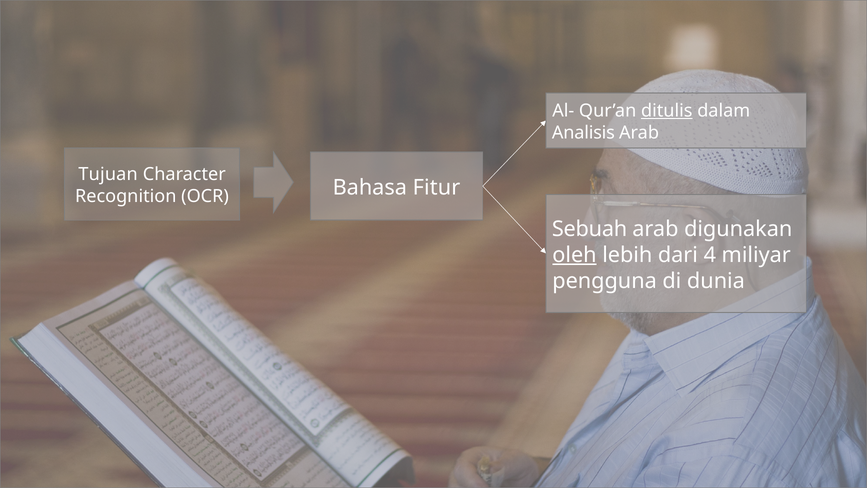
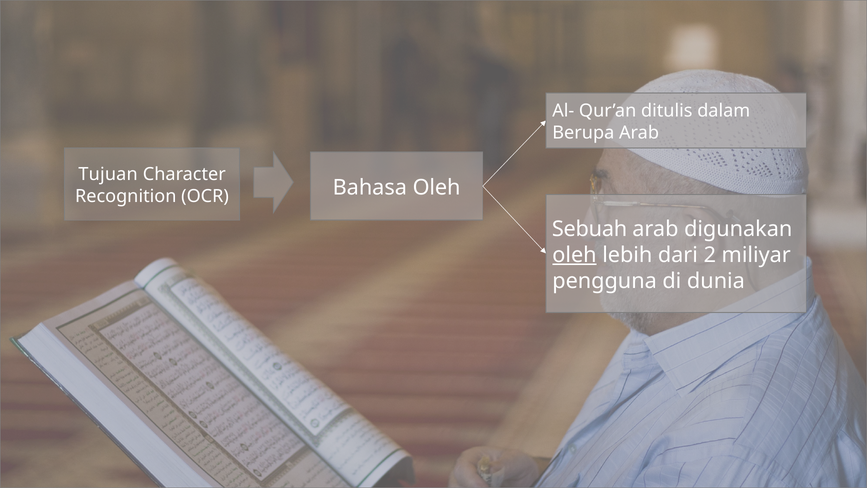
ditulis underline: present -> none (667, 111)
Analisis: Analisis -> Berupa (583, 133)
Bahasa Fitur: Fitur -> Oleh (437, 188)
4: 4 -> 2 (710, 255)
